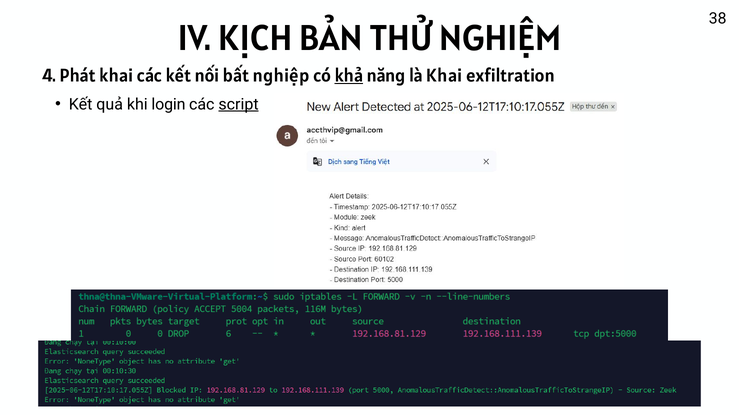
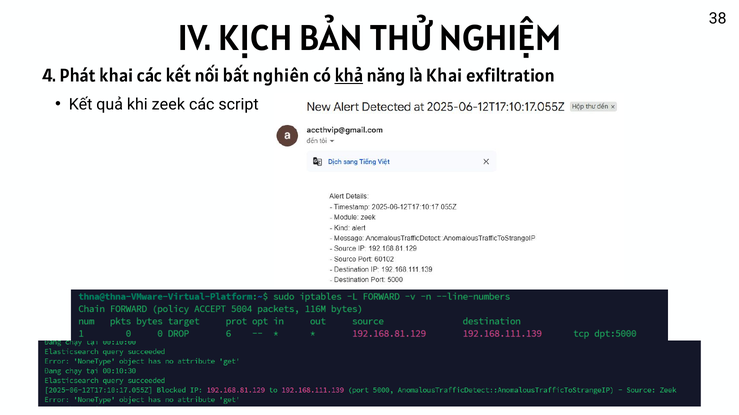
nghiệp: nghiệp -> nghiên (281, 76)
login: login -> zeek (168, 104)
script underline: present -> none (239, 104)
